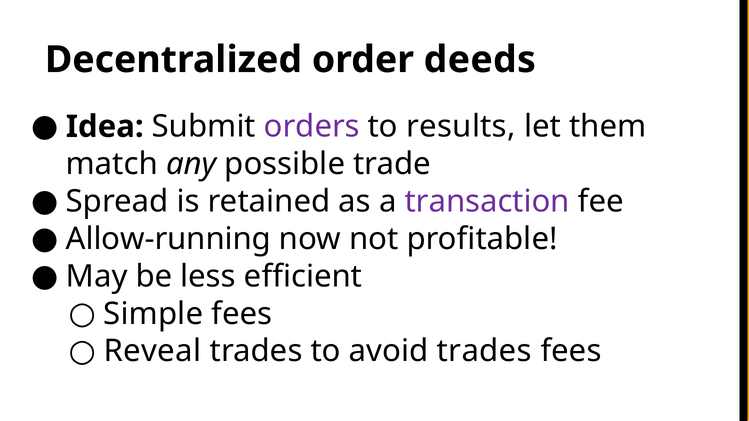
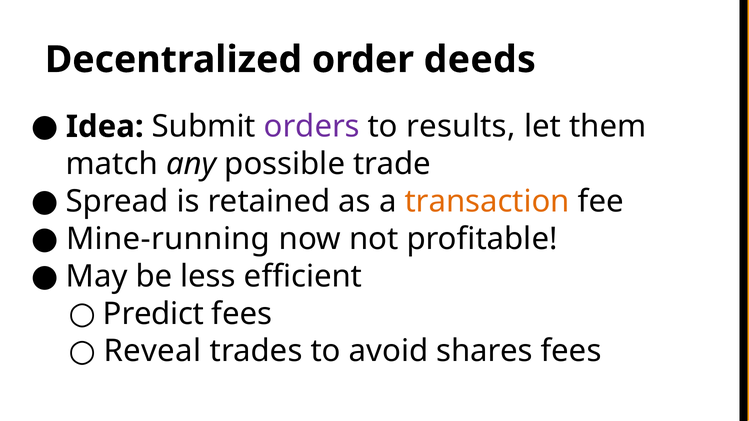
transaction colour: purple -> orange (487, 202)
Allow-running: Allow-running -> Mine-running (168, 239)
Simple: Simple -> Predict (153, 314)
avoid trades: trades -> shares (484, 351)
